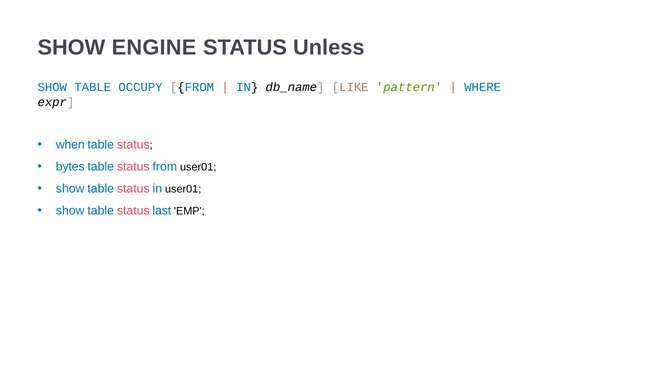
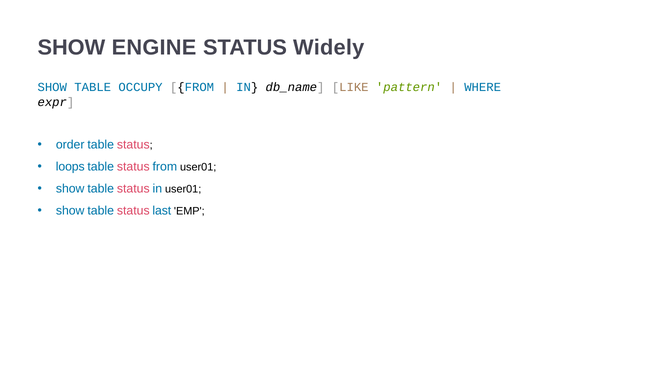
Unless: Unless -> Widely (329, 47)
when: when -> order (70, 145)
bytes: bytes -> loops (70, 167)
